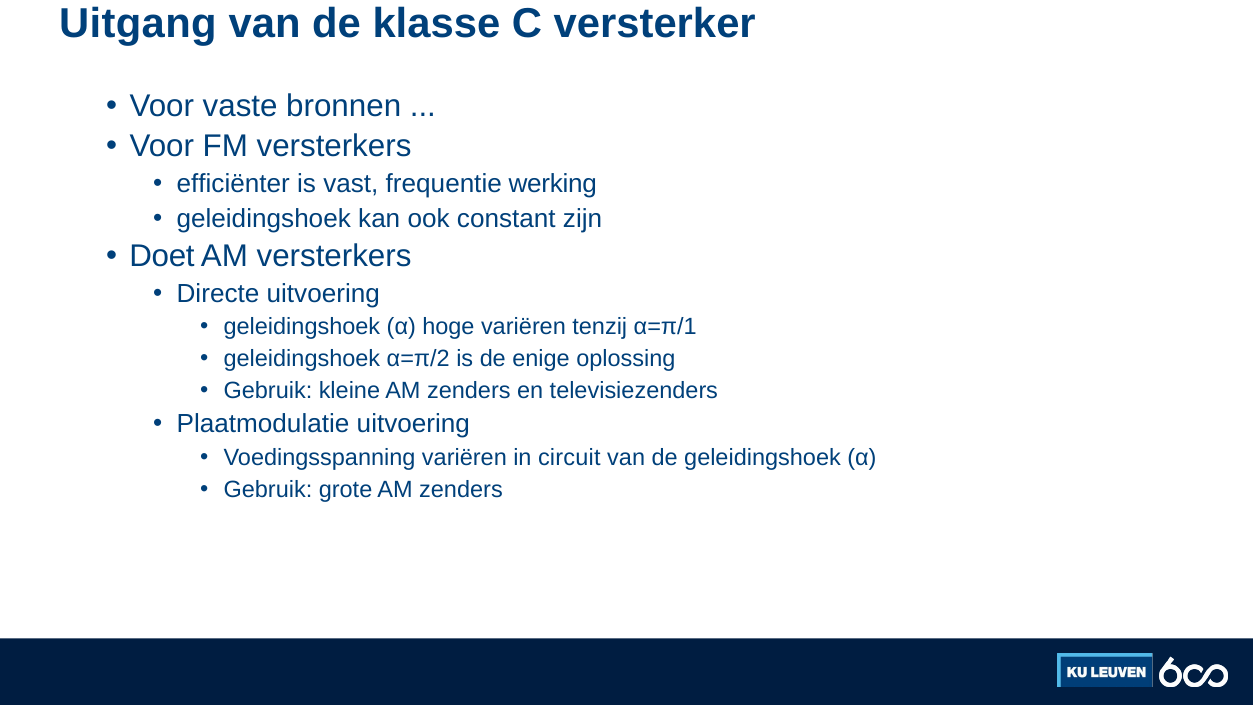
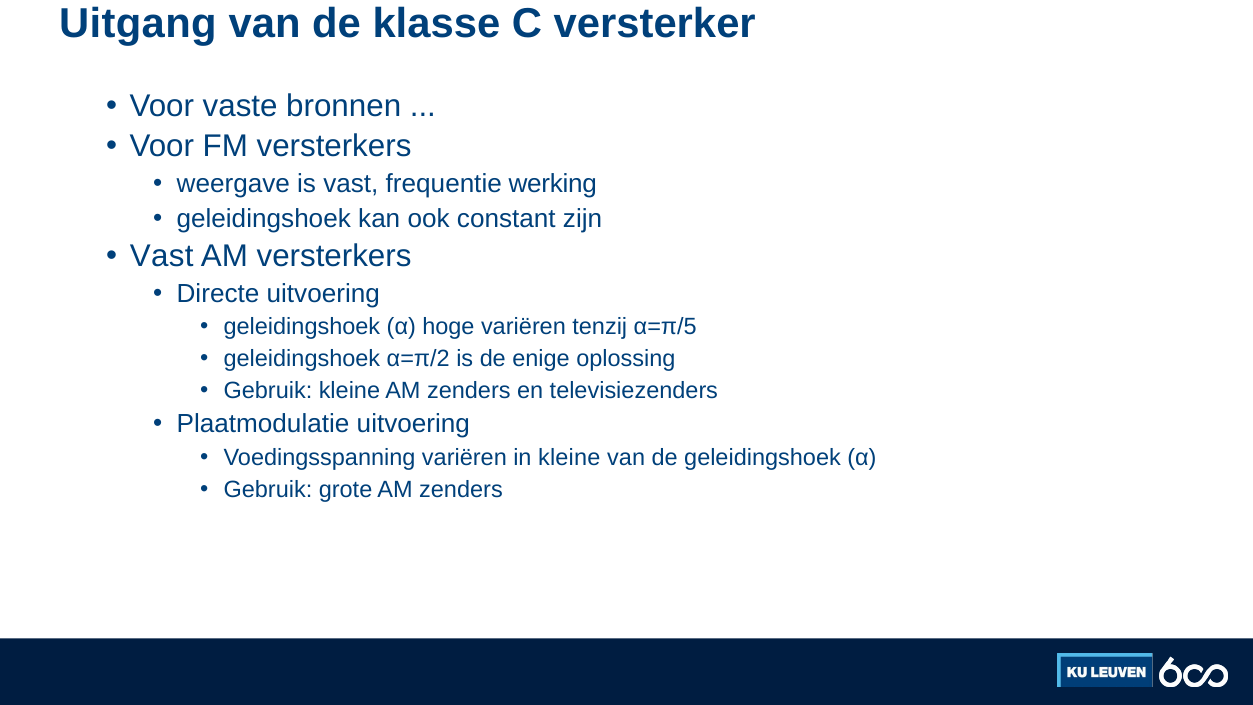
efficiënter: efficiënter -> weergave (233, 184)
Doet: Doet -> Vast (162, 256)
α=π/1: α=π/1 -> α=π/5 (665, 327)
in circuit: circuit -> kleine (569, 457)
